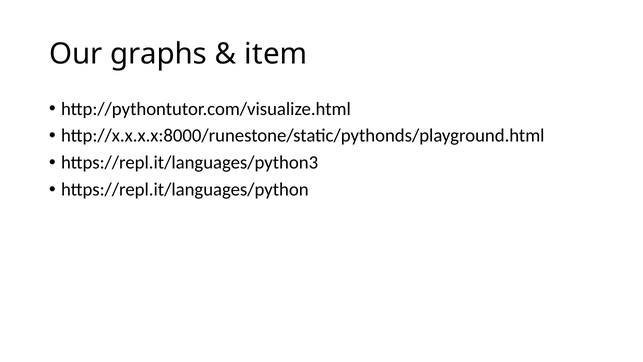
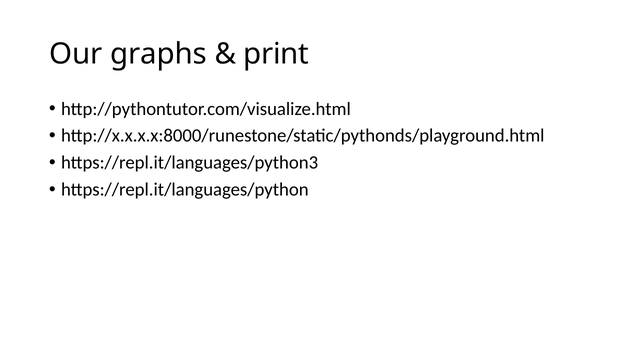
item: item -> print (276, 54)
